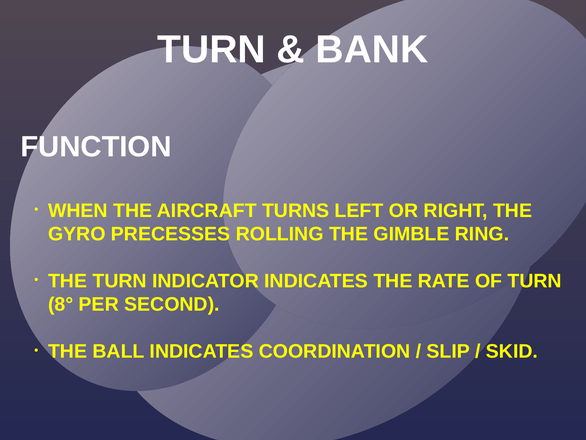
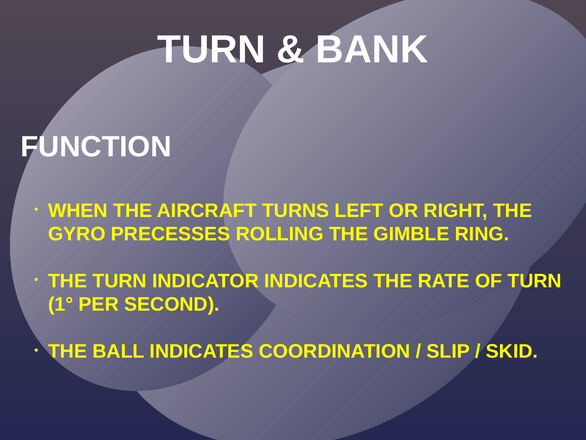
8°: 8° -> 1° (61, 304)
